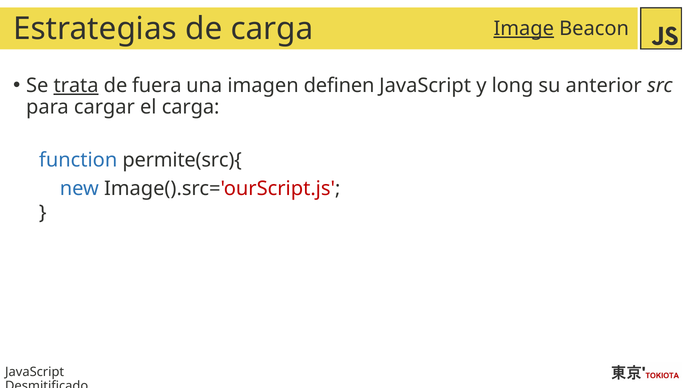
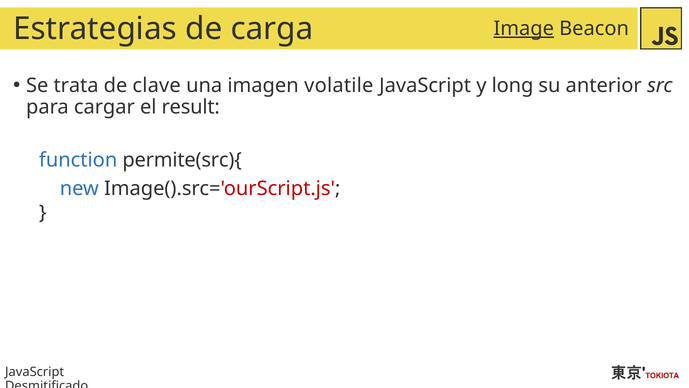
trata underline: present -> none (76, 85)
fuera: fuera -> clave (157, 85)
definen: definen -> volatile (339, 85)
el carga: carga -> result (191, 107)
